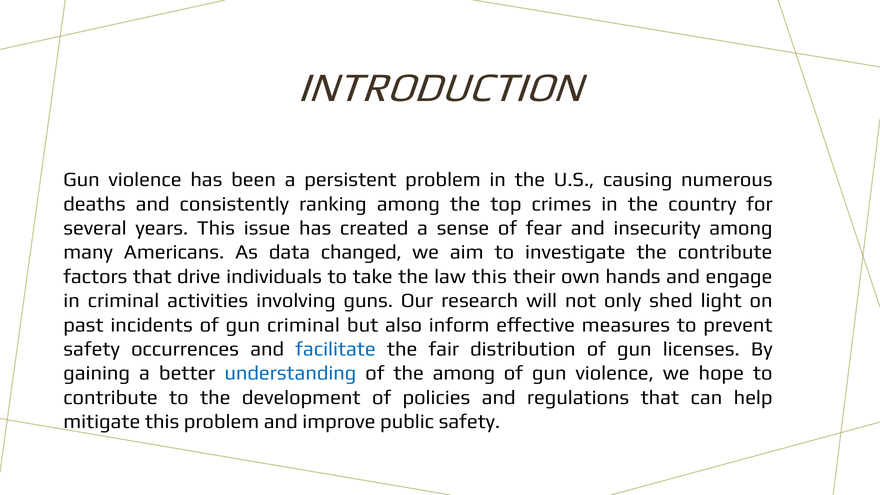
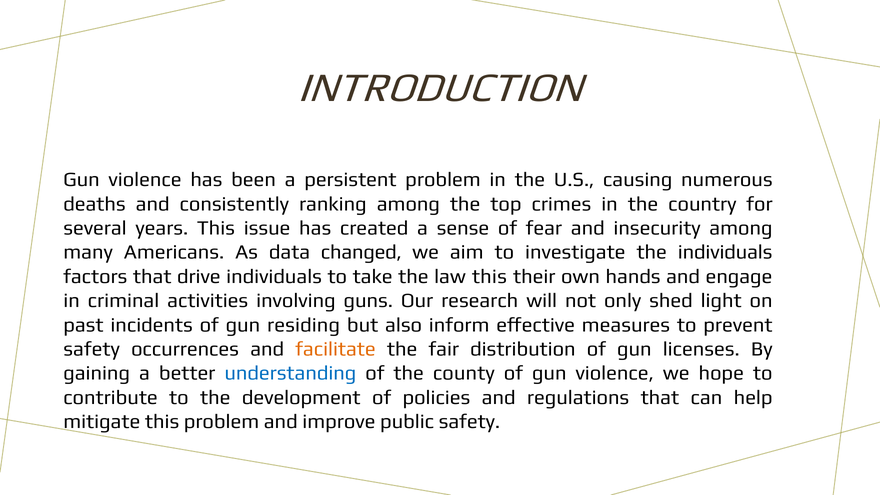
the contribute: contribute -> individuals (725, 252)
gun criminal: criminal -> residing (304, 325)
facilitate colour: blue -> orange (336, 349)
the among: among -> county (464, 373)
